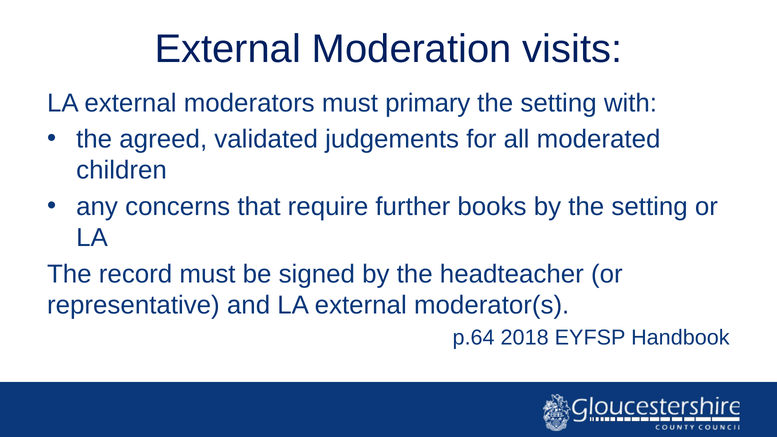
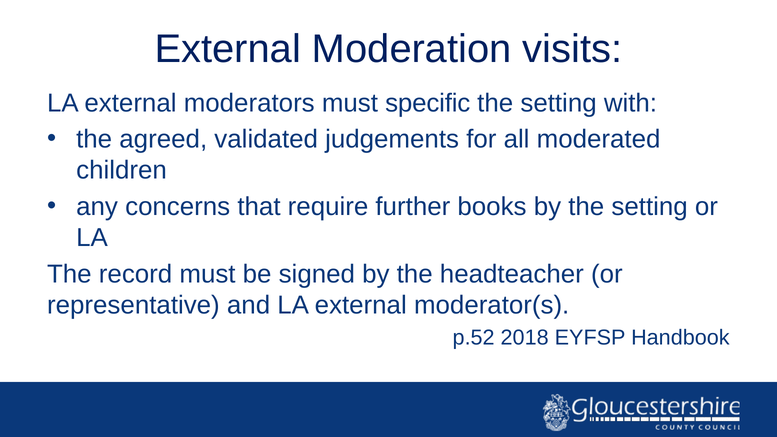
primary: primary -> specific (428, 103)
p.64: p.64 -> p.52 (474, 338)
